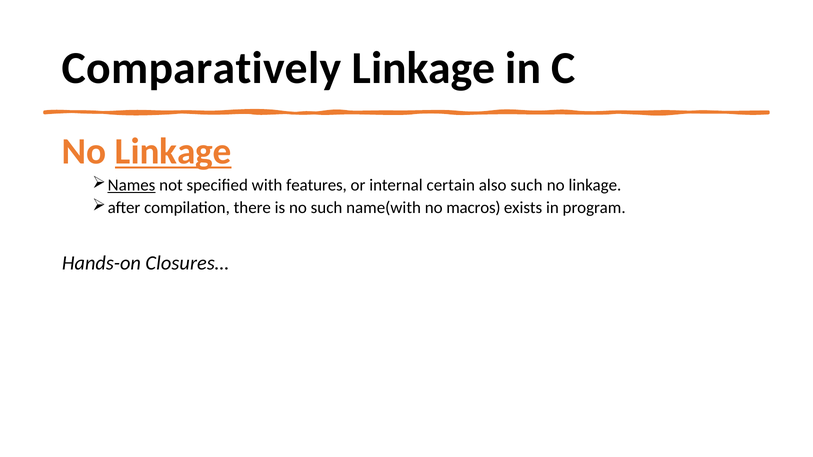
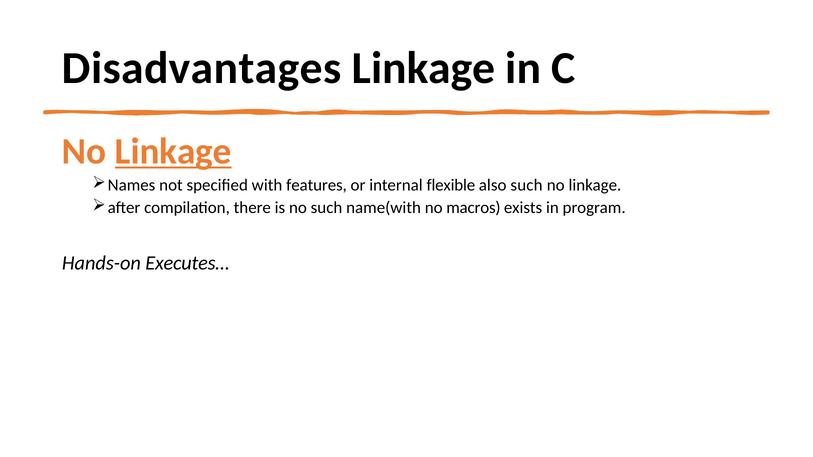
Comparatively: Comparatively -> Disadvantages (202, 68)
Names underline: present -> none (132, 185)
certain: certain -> flexible (451, 185)
Closures…: Closures… -> Executes… (187, 263)
